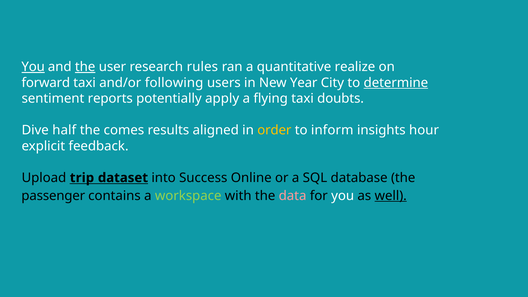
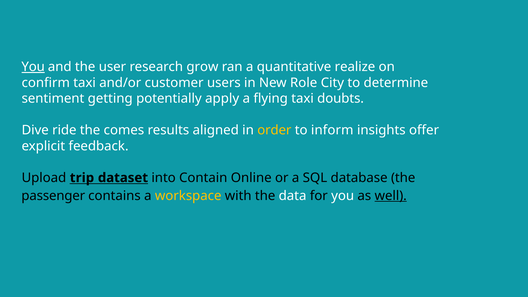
the underline: present -> none (85, 67)
rules: rules -> grow (202, 67)
forward: forward -> confirm (46, 83)
following: following -> customer (174, 83)
Year: Year -> Role (304, 83)
determine underline: present -> none (396, 83)
reports: reports -> getting (110, 99)
half: half -> ride (64, 130)
hour: hour -> offer (424, 130)
Success: Success -> Contain (203, 178)
workspace colour: light green -> yellow (188, 196)
data colour: pink -> white (293, 196)
